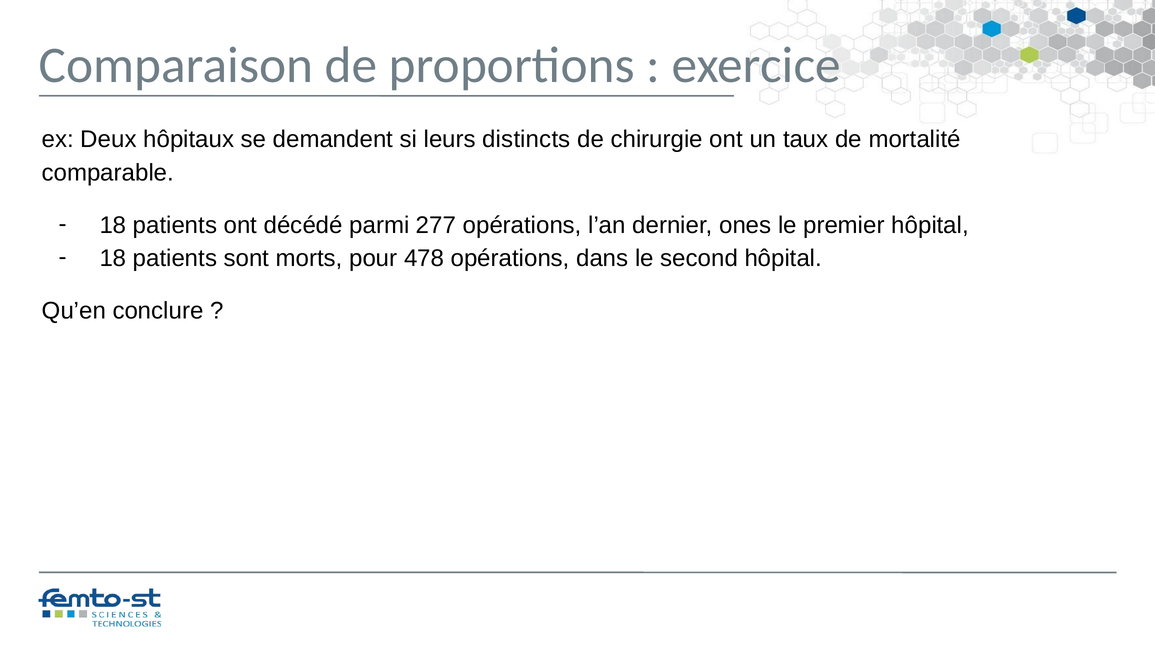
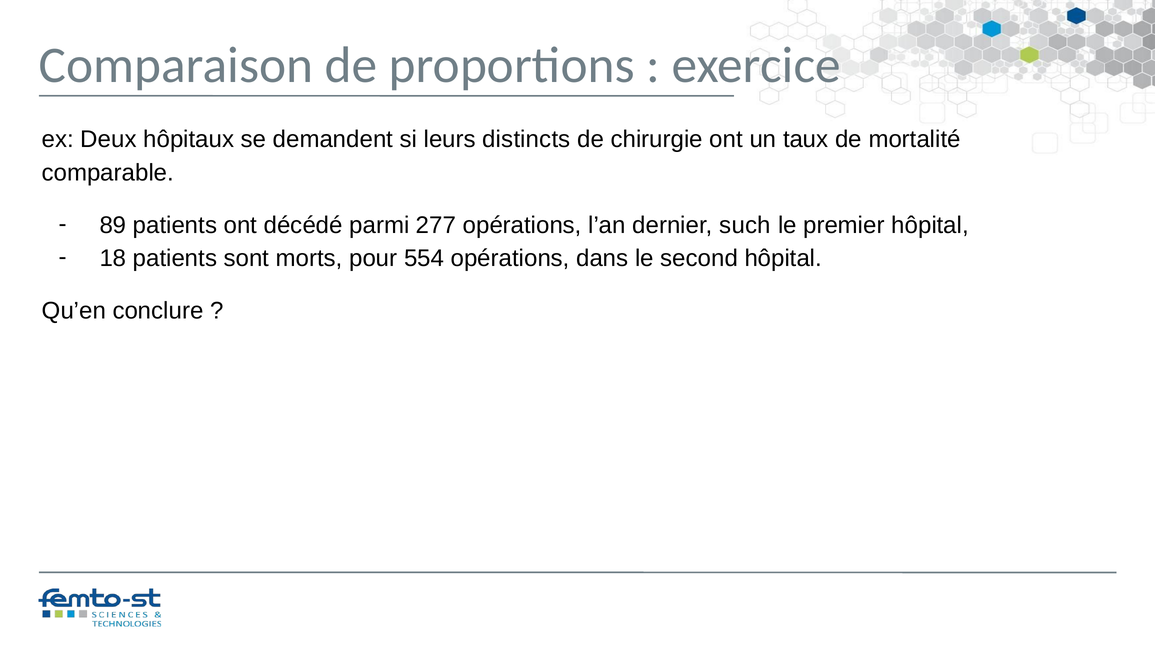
18: 18 -> 89 (113, 225)
ones: ones -> such (745, 225)
478: 478 -> 554 (424, 258)
